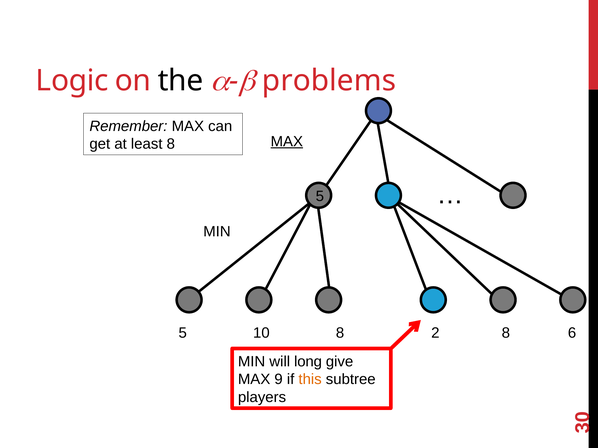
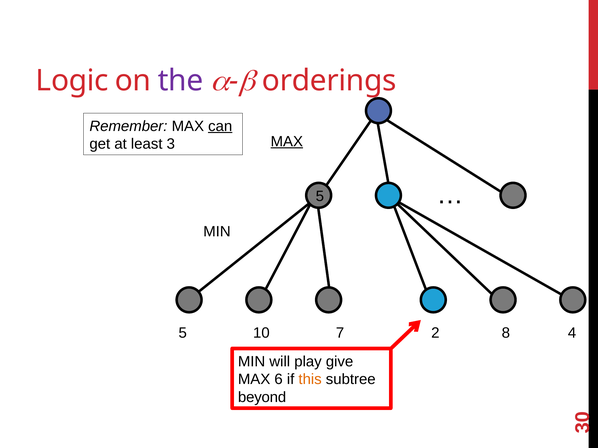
problems: problems -> orderings (329, 81)
the colour: black -> purple (181, 81)
can underline: none -> present (220, 126)
least 8: 8 -> 3 (171, 144)
10 8: 8 -> 7 (340, 333)
6: 6 -> 4 (572, 333)
long: long -> play (308, 362)
9: 9 -> 6 (279, 380)
players: players -> beyond (262, 398)
